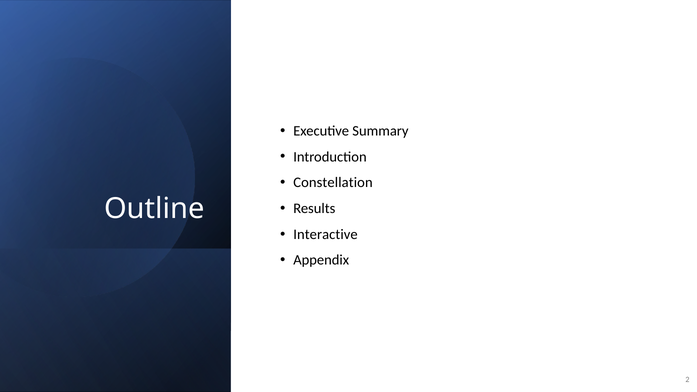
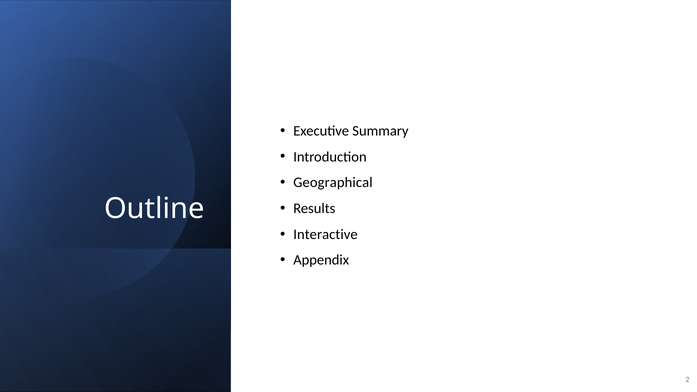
Constellation: Constellation -> Geographical (333, 183)
